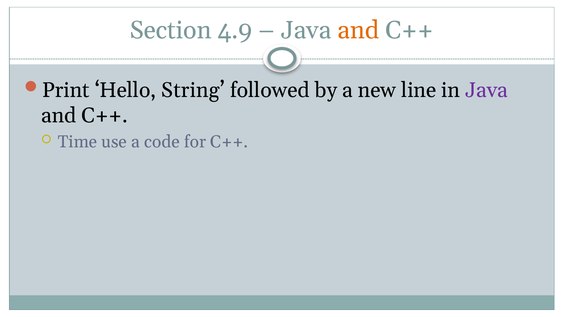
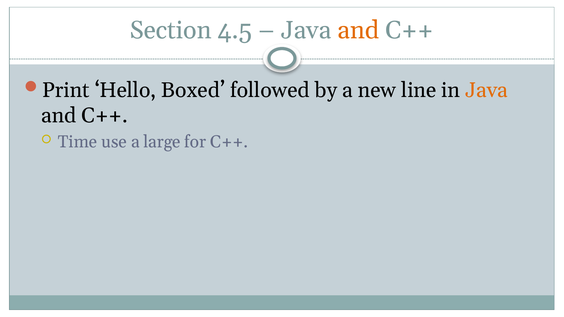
4.9: 4.9 -> 4.5 (235, 30)
String: String -> Boxed (193, 90)
Java colour: purple -> orange (486, 90)
code: code -> large (162, 142)
